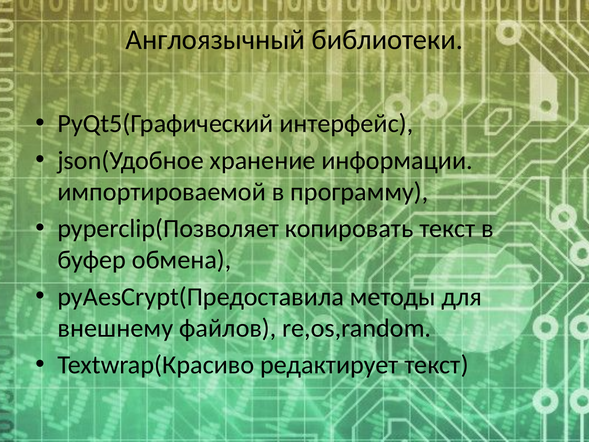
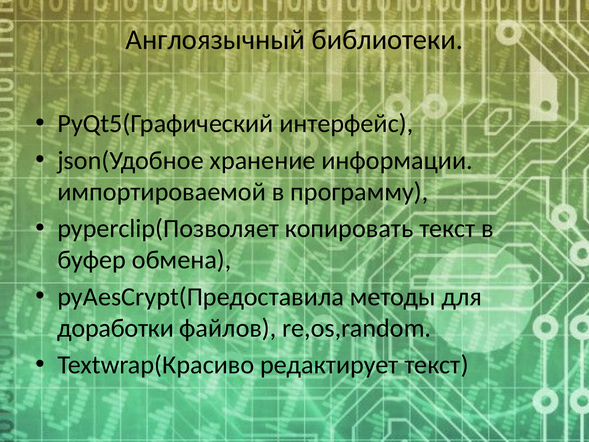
внешнему: внешнему -> доработки (116, 328)
